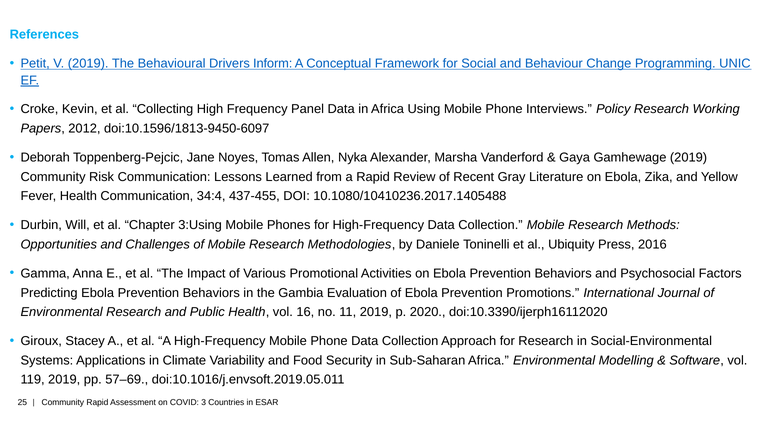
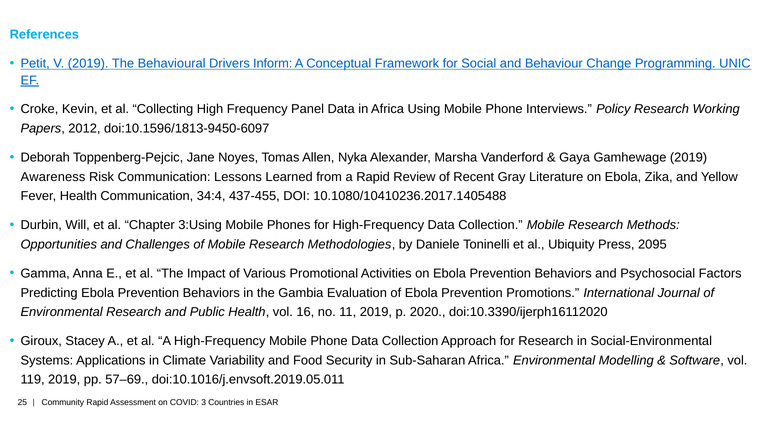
Community: Community -> Awareness (53, 177)
2016: 2016 -> 2095 (652, 245)
